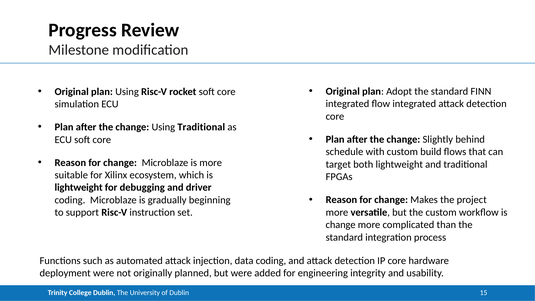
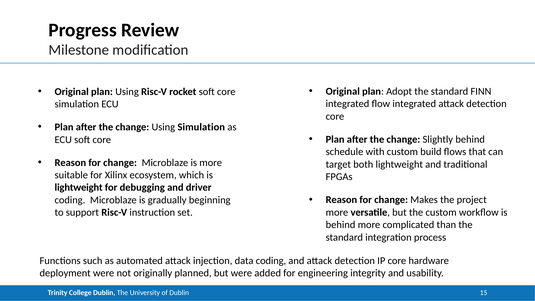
Using Traditional: Traditional -> Simulation (201, 127)
change: change -> behind (341, 225)
